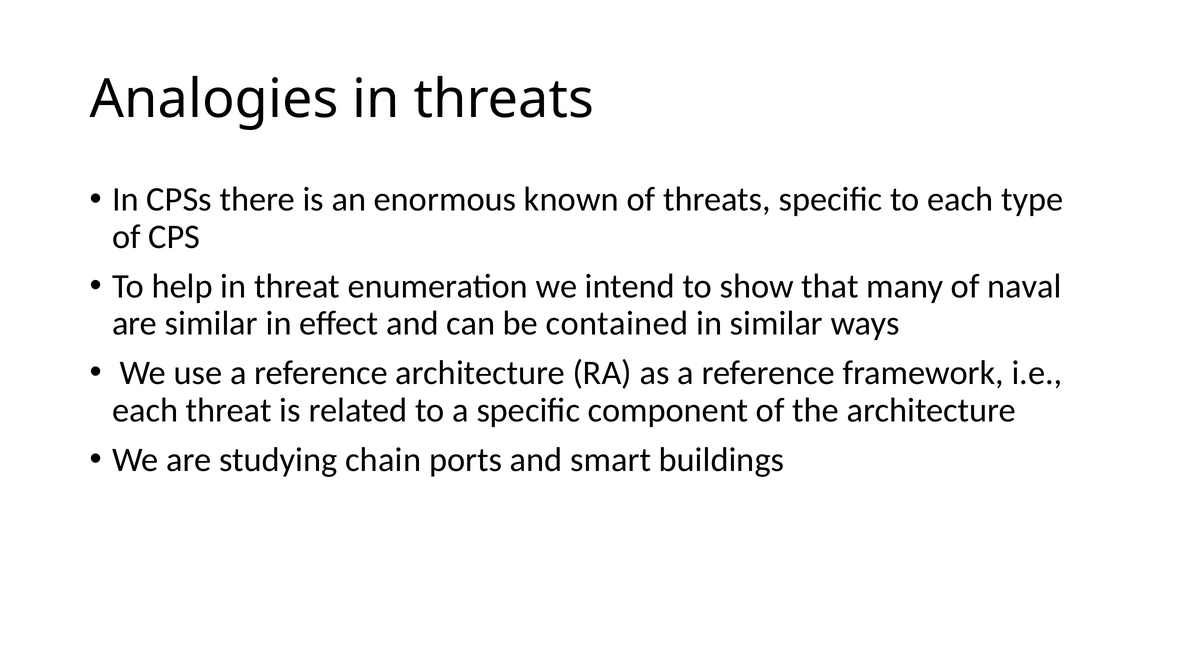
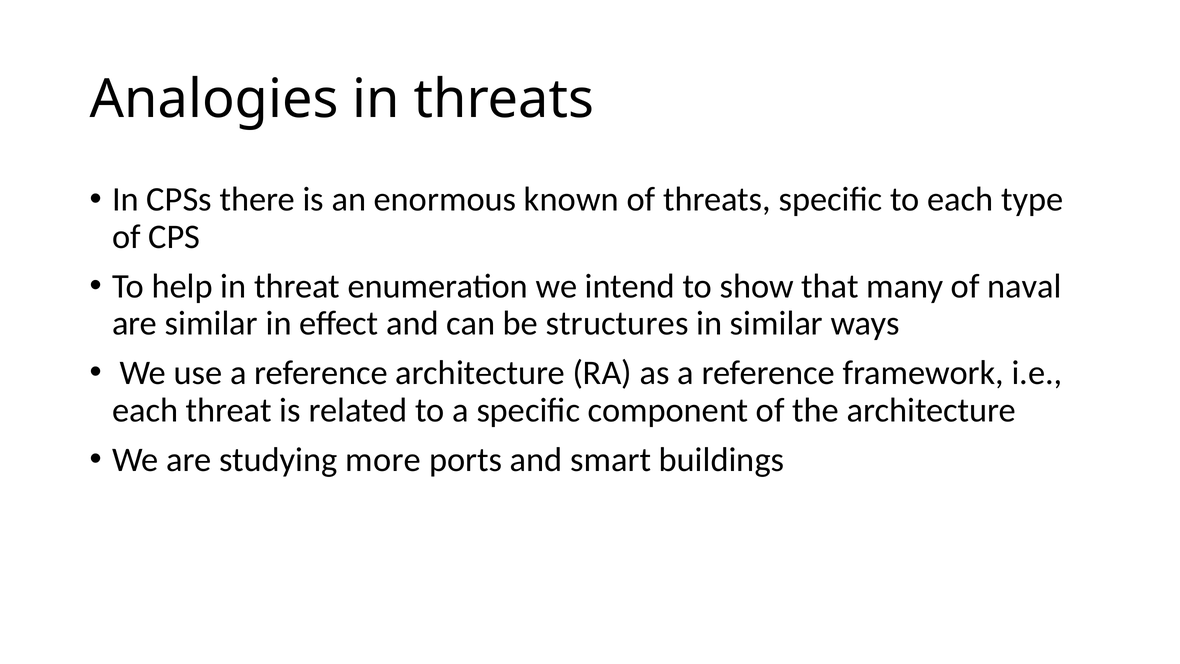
contained: contained -> structures (617, 323)
chain: chain -> more (383, 459)
